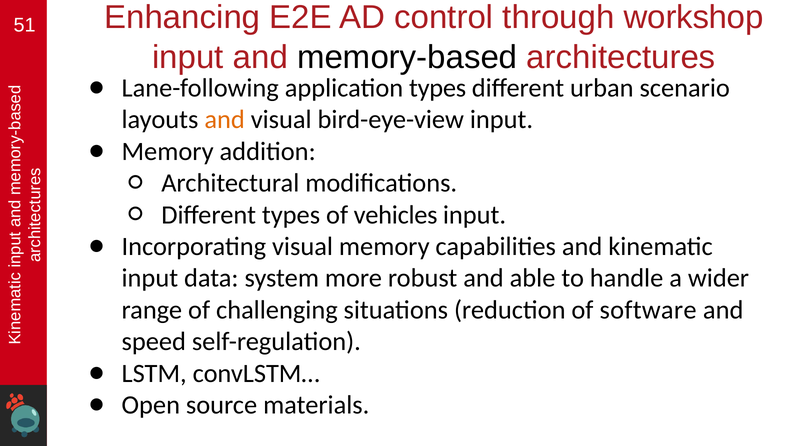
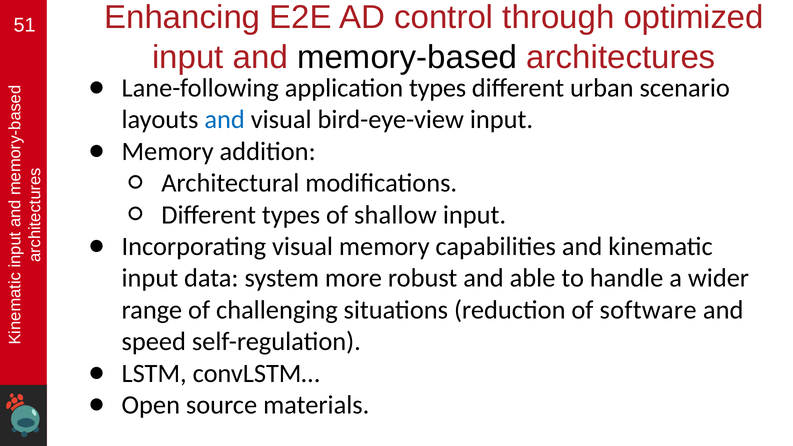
workshop: workshop -> optimized (694, 18)
and colour: orange -> blue (225, 120)
vehicles: vehicles -> shallow (395, 215)
